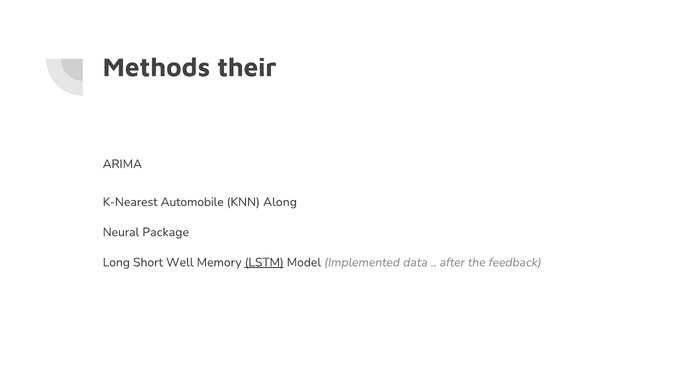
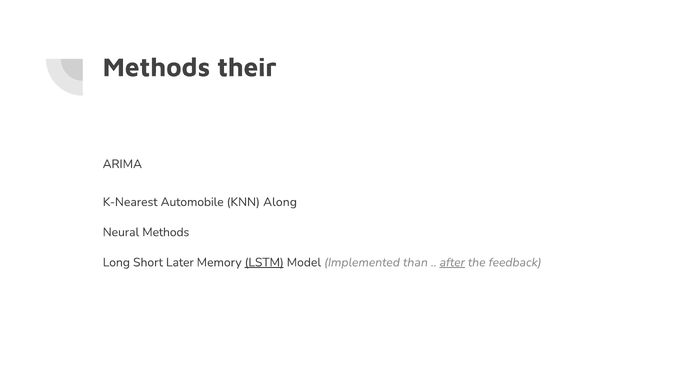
Neural Package: Package -> Methods (166, 232)
Well: Well -> Later (180, 262)
data: data -> than (415, 262)
after underline: none -> present (452, 262)
